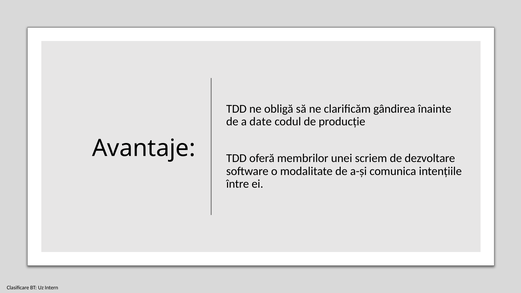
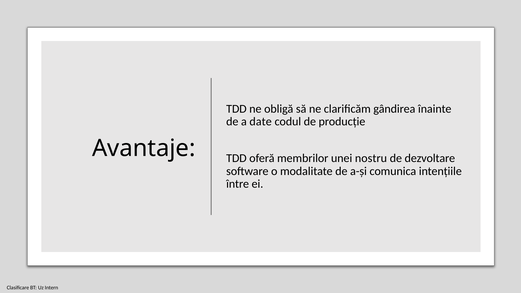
scriem: scriem -> nostru (371, 158)
